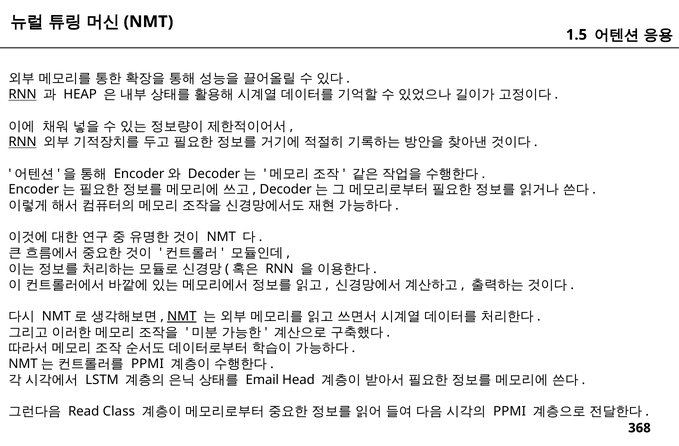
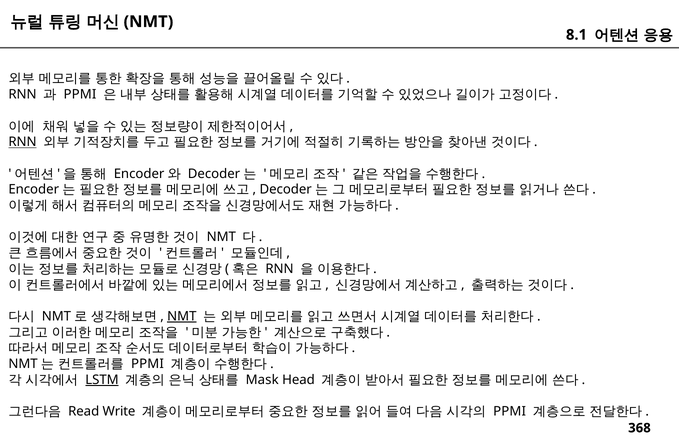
1.5: 1.5 -> 8.1 (576, 35)
RNN underline: present -> none (23, 94)
HEAP: HEAP -> PPMI (80, 94)
LSTM underline: none -> present (102, 380)
Email: Email -> Mask (262, 380)
Class: Class -> Write (119, 411)
